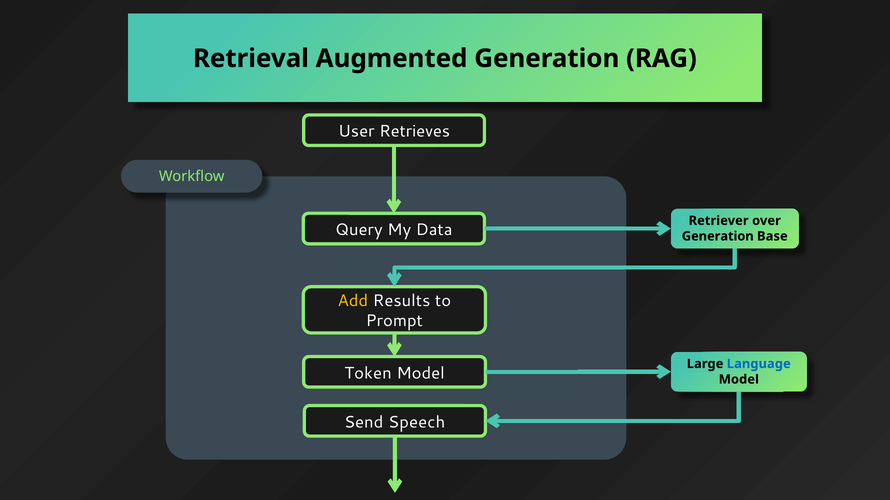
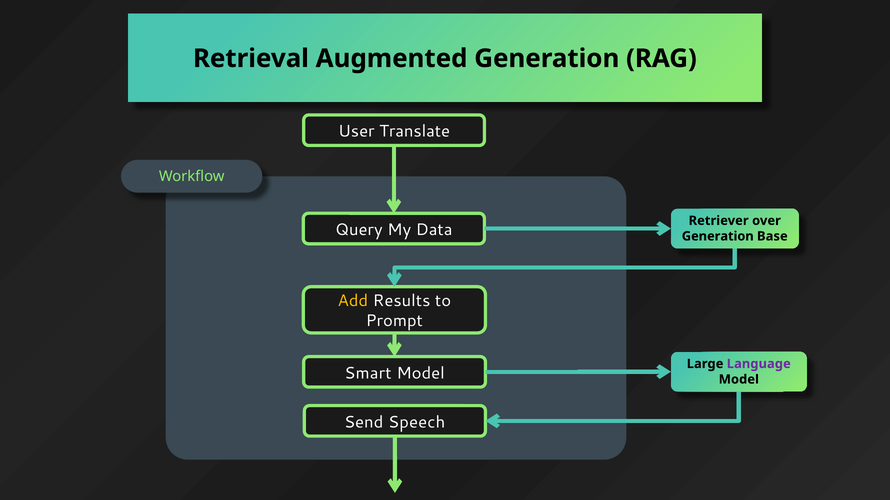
Retrieves: Retrieves -> Translate (415, 132)
Token: Token -> Smart (368, 373)
Language colour: blue -> purple (759, 364)
